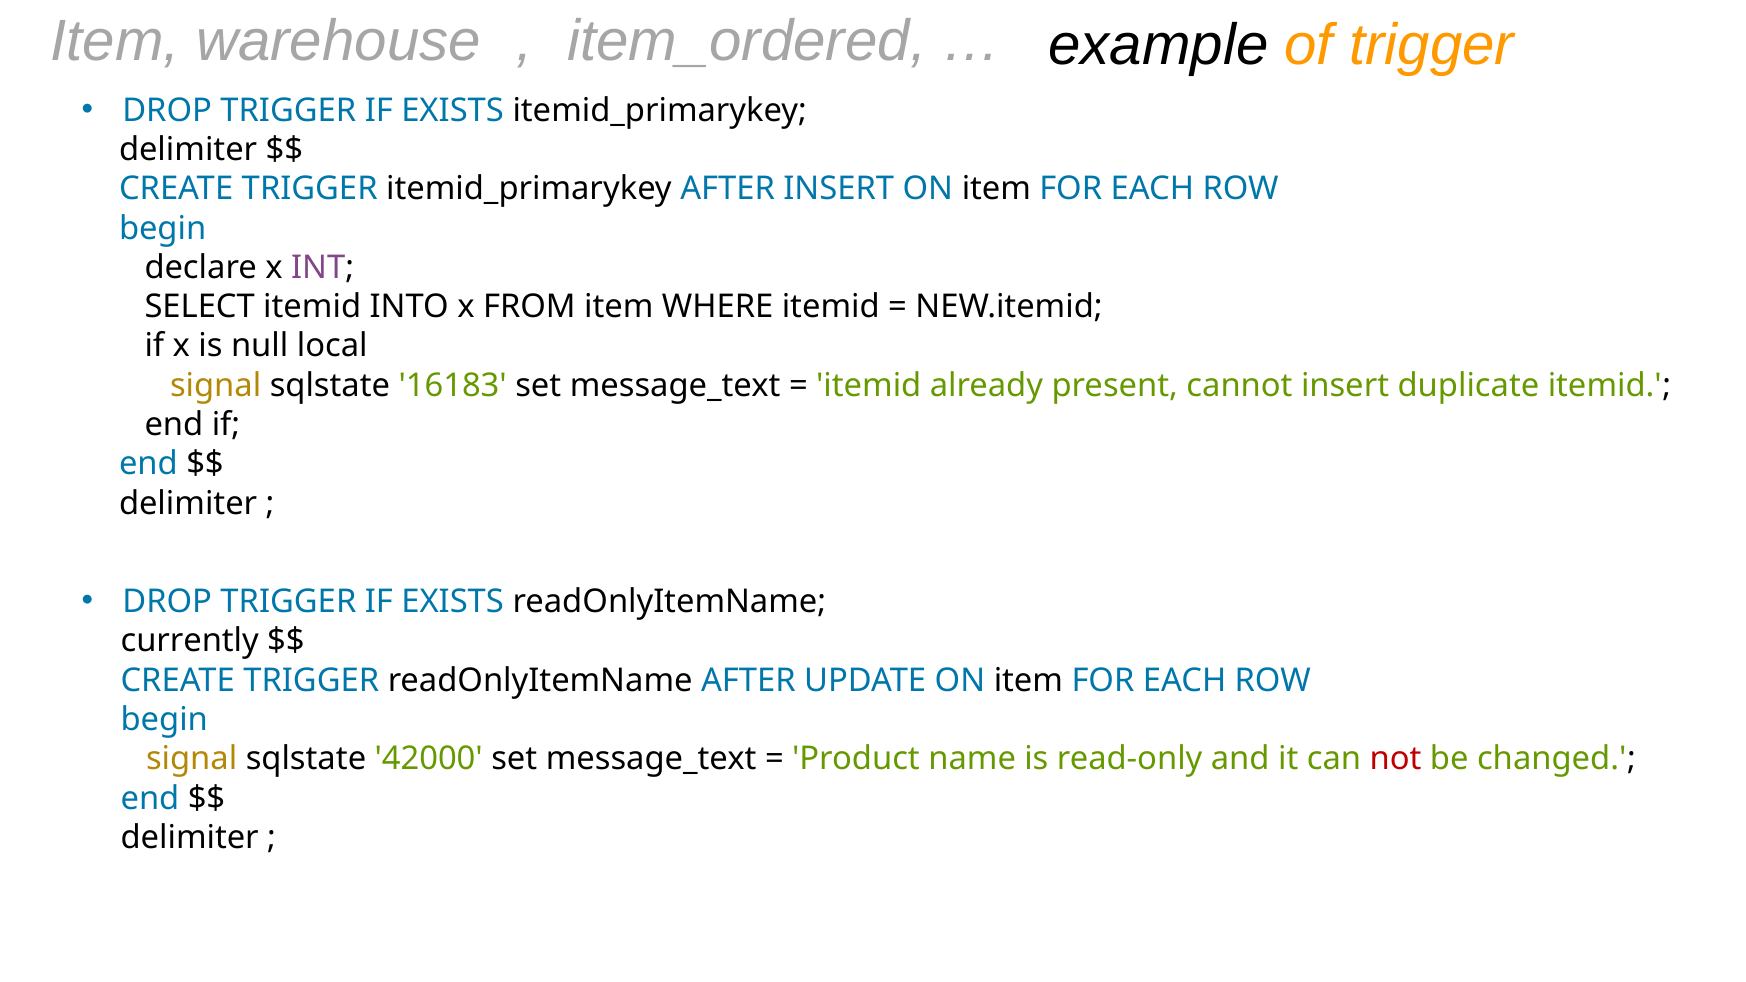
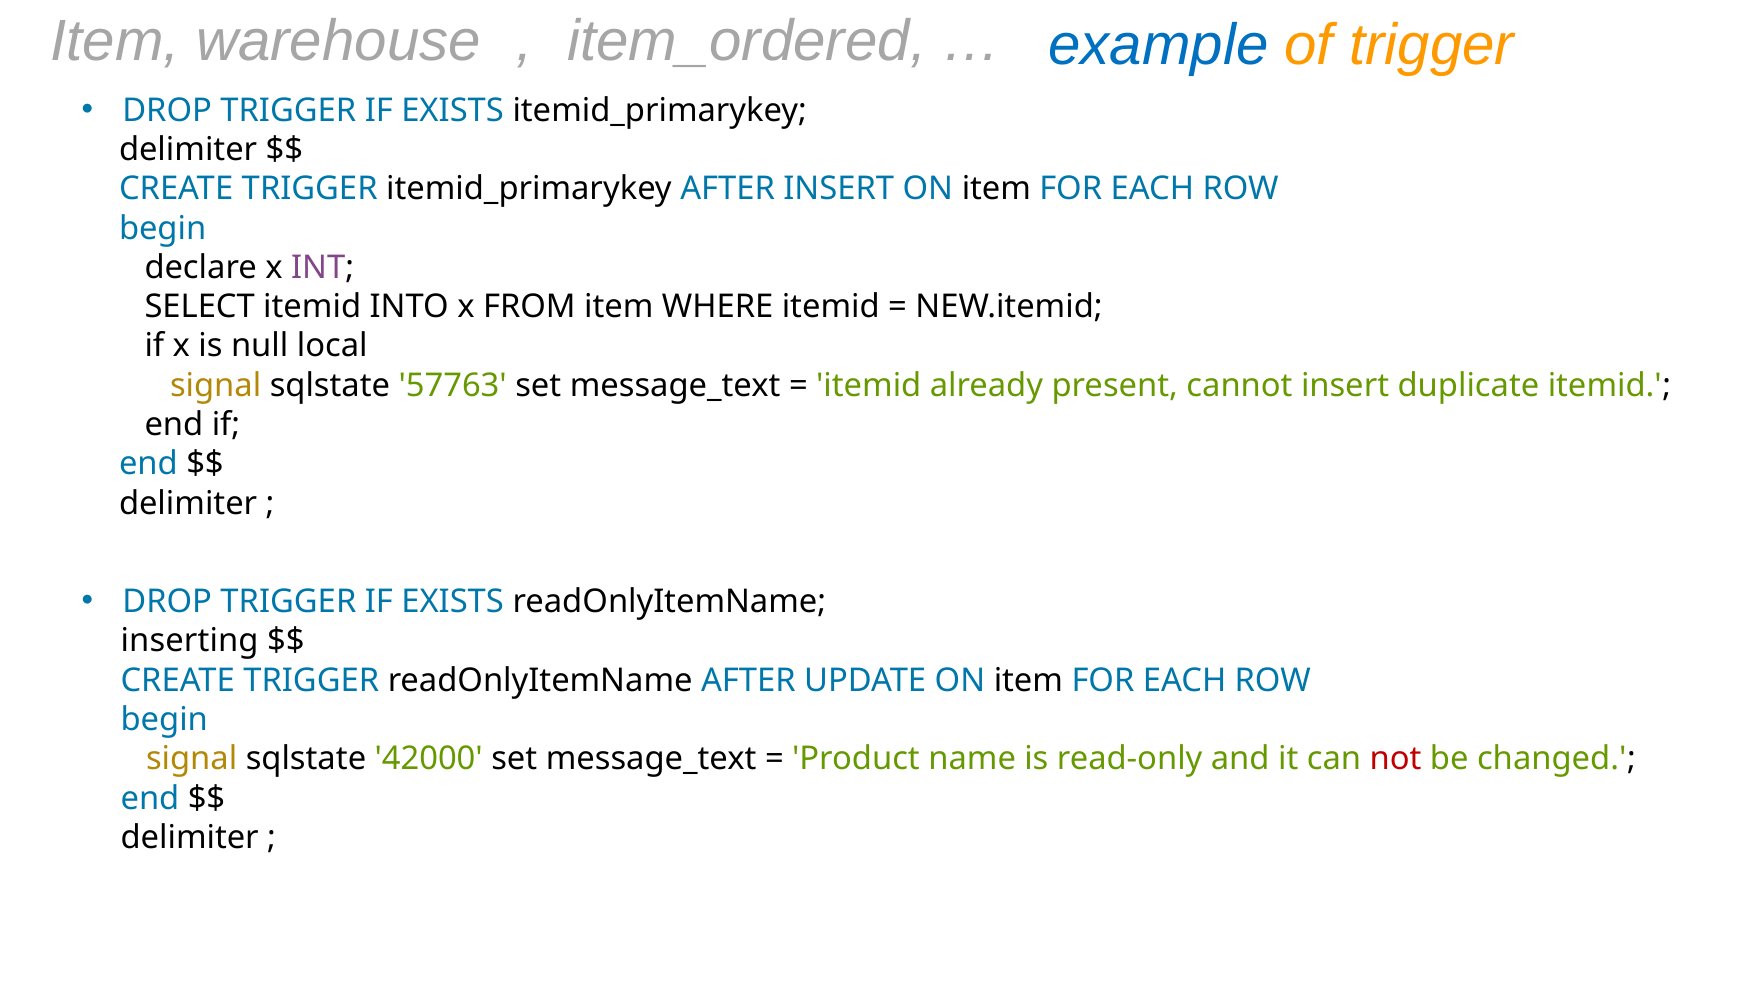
example colour: black -> blue (1158, 45)
16183: 16183 -> 57763 (453, 385)
currently: currently -> inserting (190, 641)
